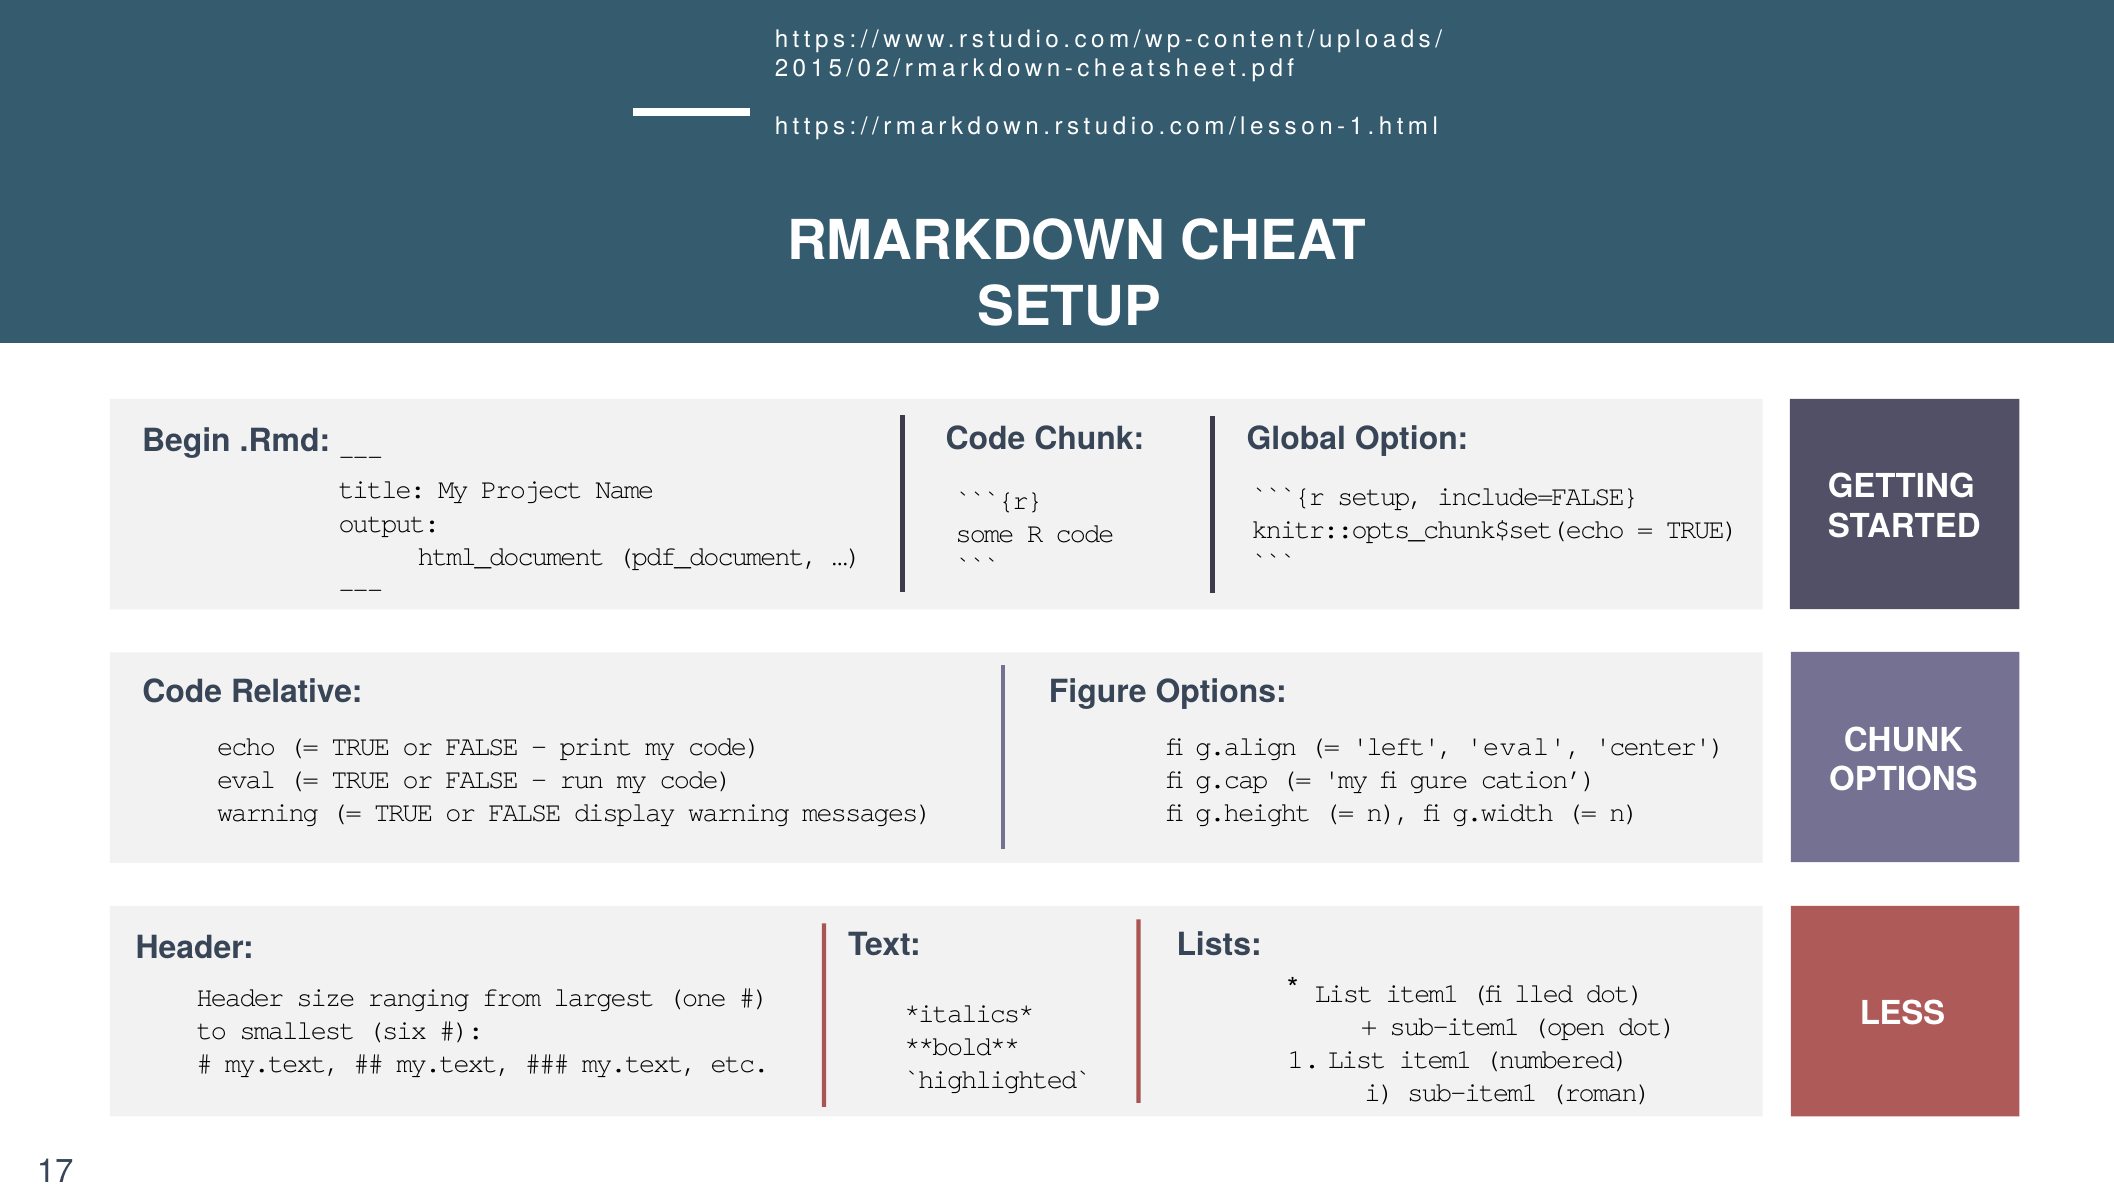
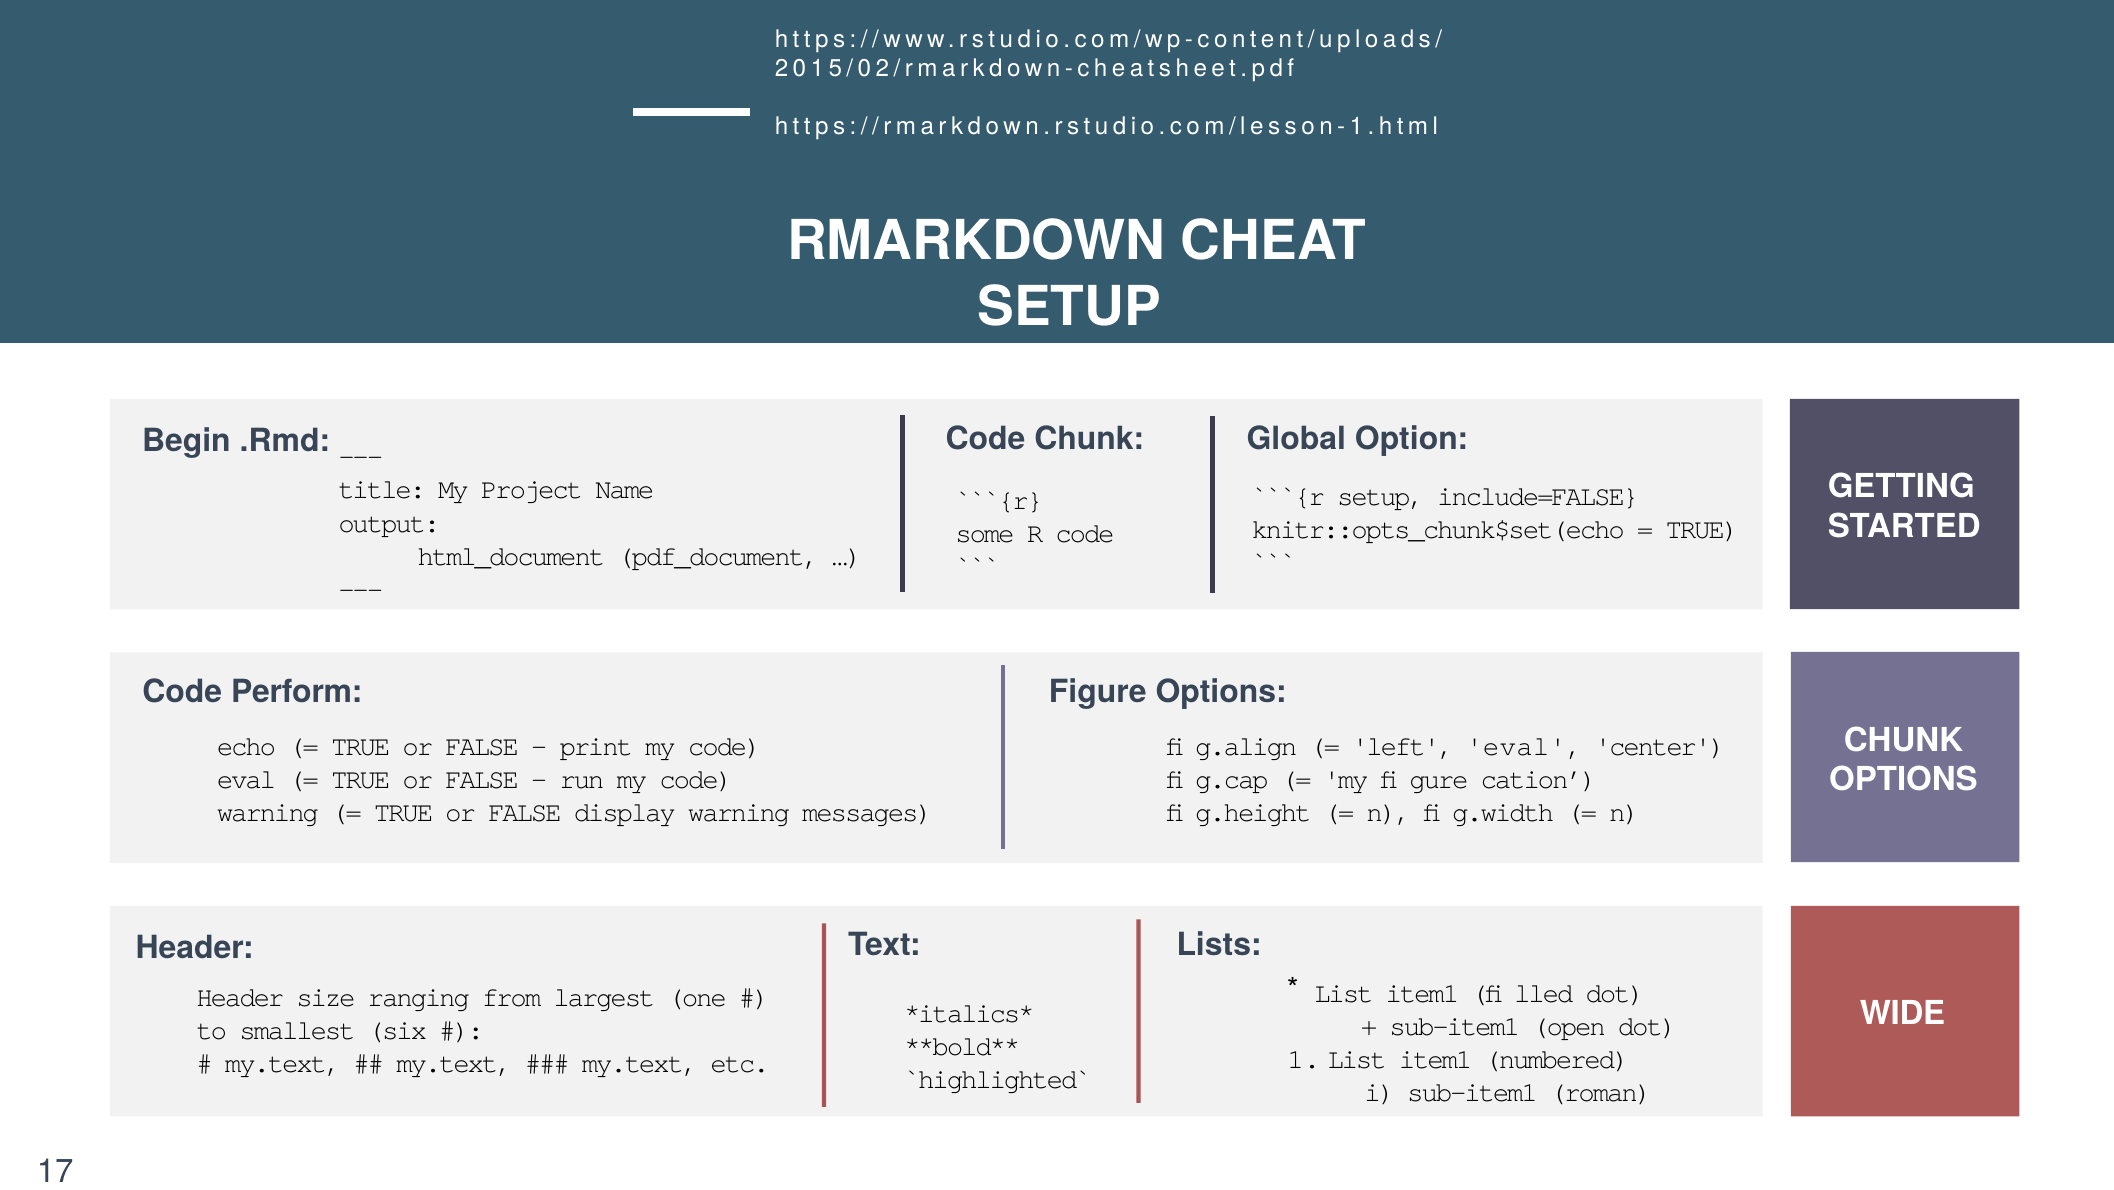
Relative: Relative -> Perform (297, 692)
LESS: LESS -> WIDE (1903, 1013)
